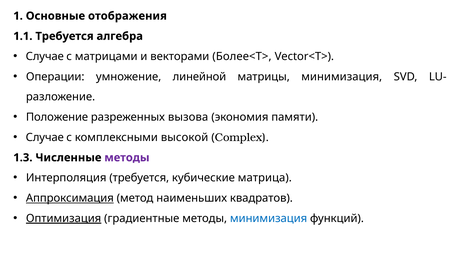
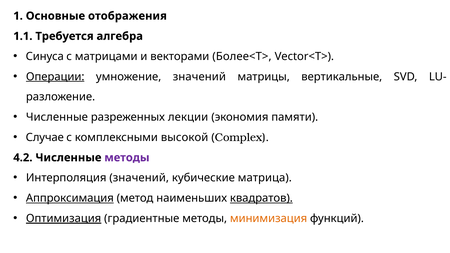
Случае: Случае -> Синуса (45, 56)
Операции underline: none -> present (55, 77)
умножение линейной: линейной -> значений (199, 77)
матрицы минимизация: минимизация -> вертикальные (342, 77)
Положение: Положение -> Численные (57, 117)
вызова: вызова -> лекции (188, 117)
1.3: 1.3 -> 4.2 (23, 158)
Интерполяция требуется: требуется -> значений (139, 178)
квадратов underline: none -> present (261, 198)
минимизация colour: blue -> orange (269, 218)
